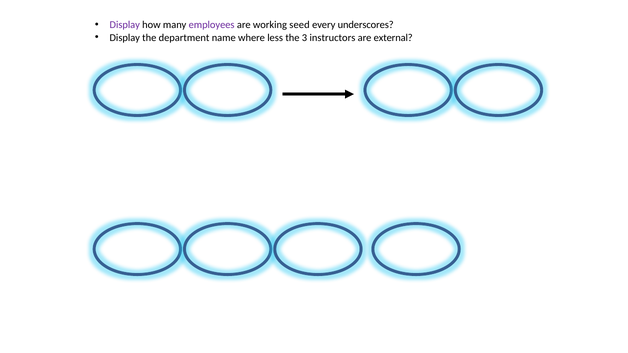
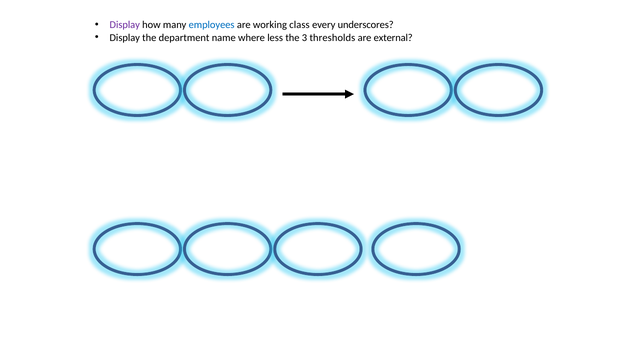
employees colour: purple -> blue (212, 25)
seed: seed -> class (300, 25)
instructors: instructors -> thresholds (332, 38)
